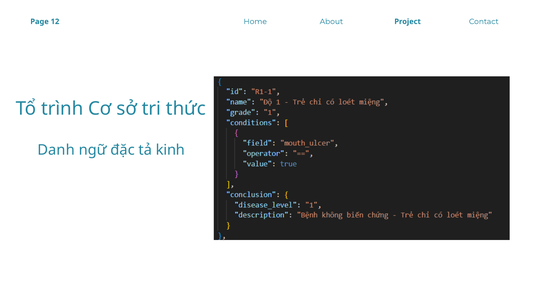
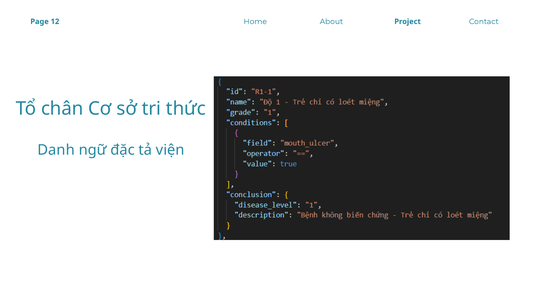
trình: trình -> chân (62, 108)
kinh: kinh -> viện (170, 150)
